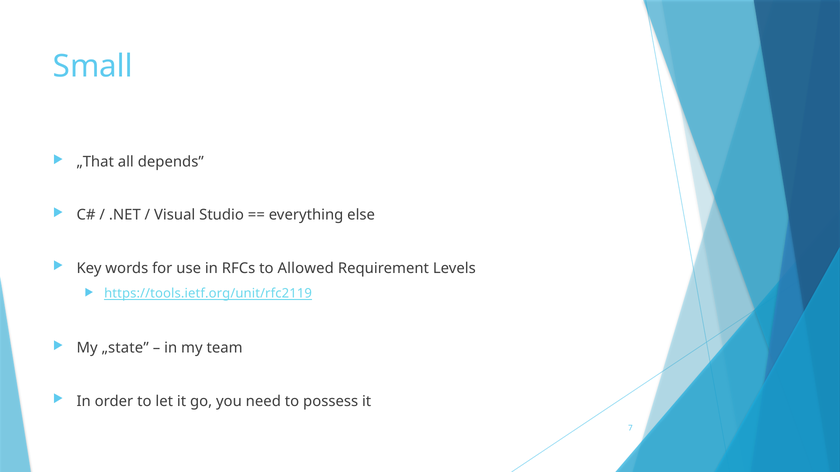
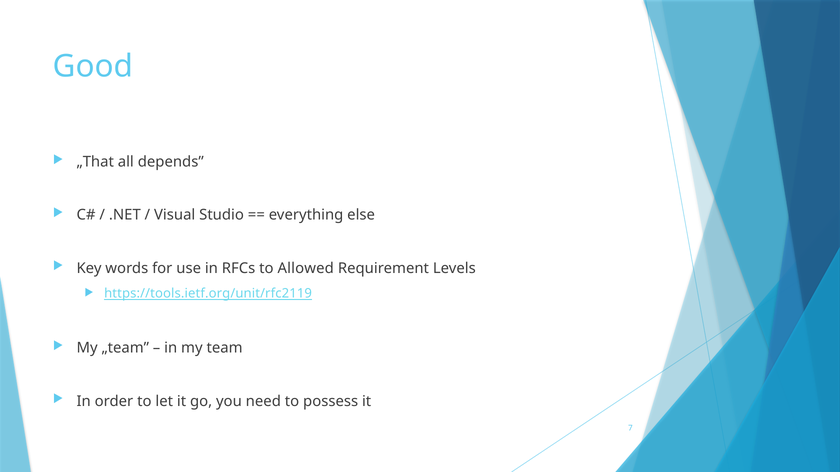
Small: Small -> Good (93, 66)
„state: „state -> „team (125, 348)
